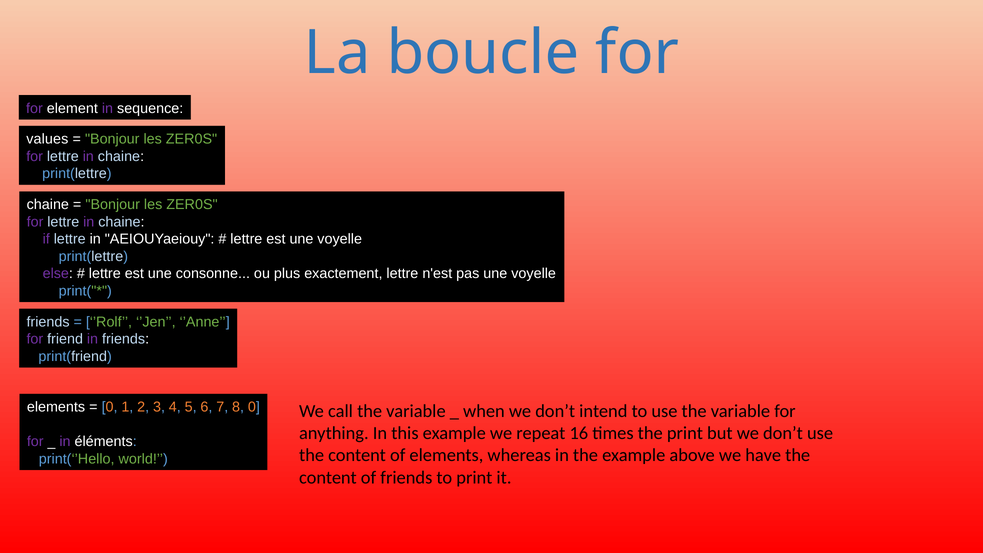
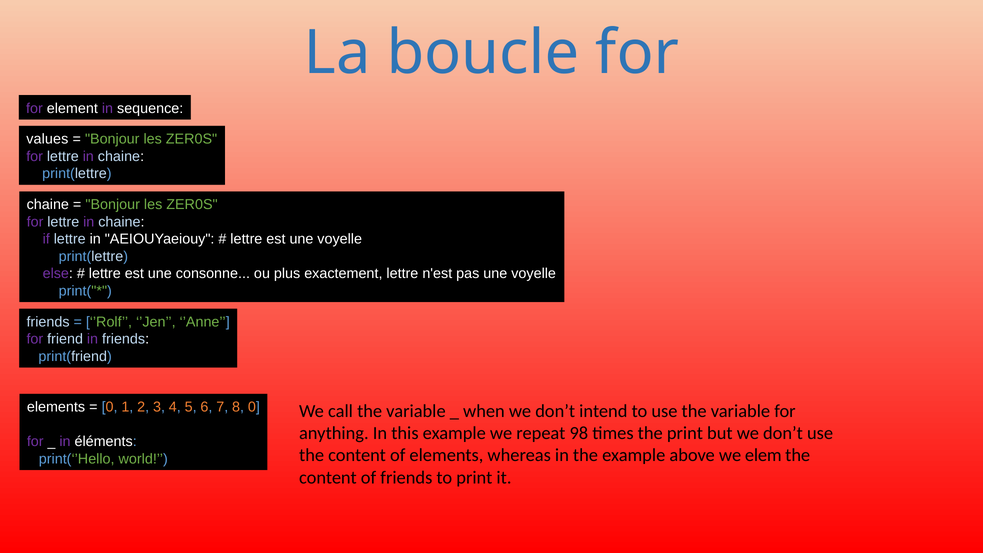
16: 16 -> 98 (579, 433)
have: have -> elem (763, 455)
